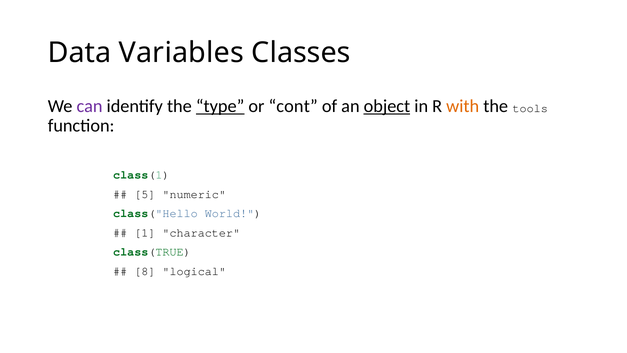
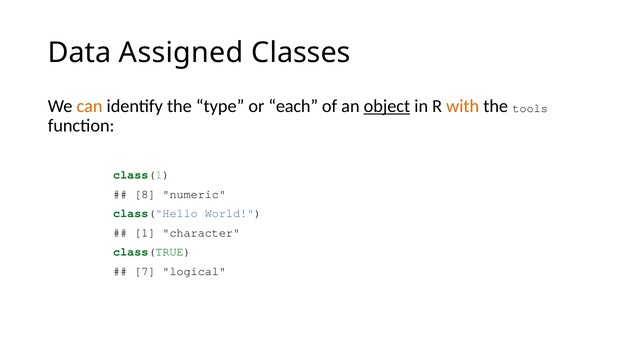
Variables: Variables -> Assigned (181, 53)
can colour: purple -> orange (90, 106)
type underline: present -> none (220, 106)
cont: cont -> each (293, 106)
5: 5 -> 8 (145, 194)
8: 8 -> 7 (145, 271)
